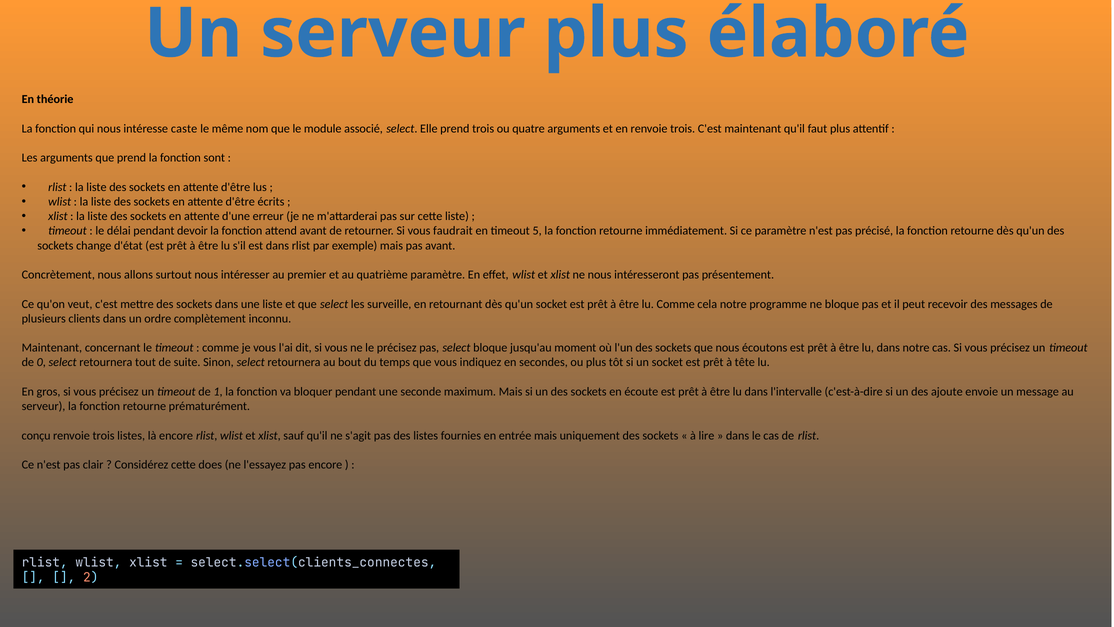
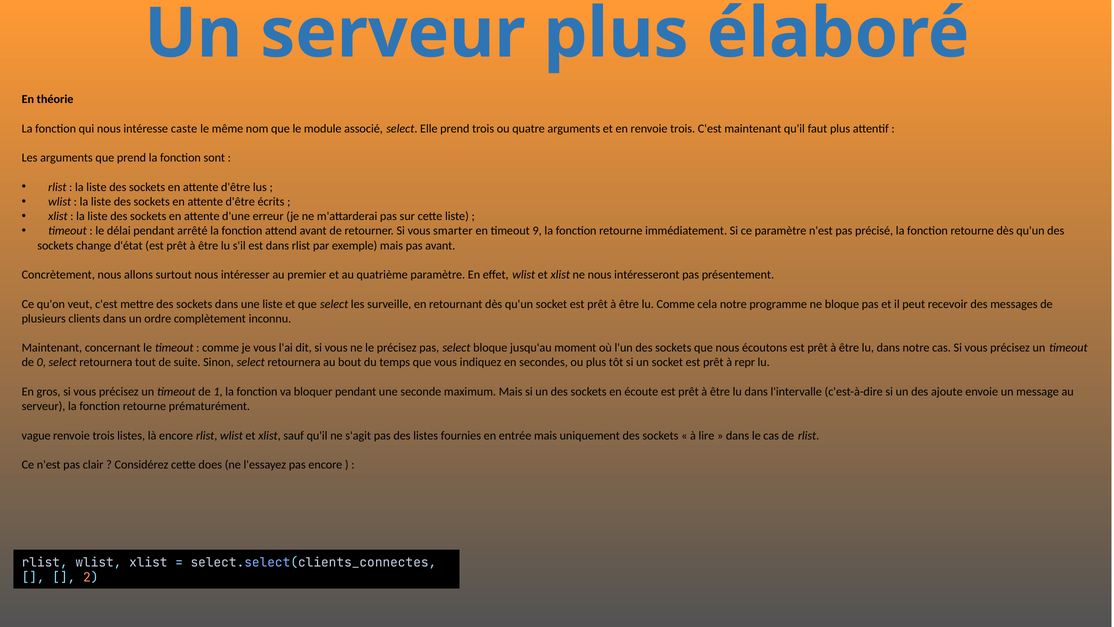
devoir: devoir -> arrêté (192, 231)
faudrait: faudrait -> smarter (453, 231)
5: 5 -> 9 (537, 231)
tête: tête -> repr (745, 362)
conçu: conçu -> vague (36, 435)
